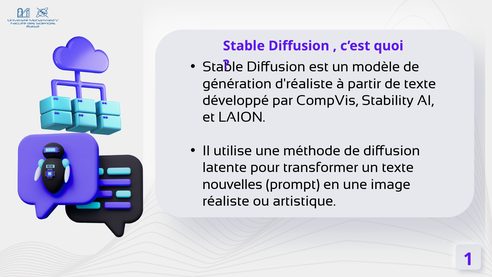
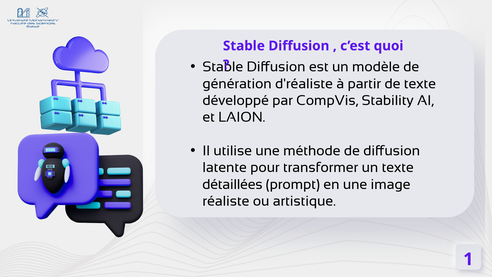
nouvelles: nouvelles -> détaillées (232, 184)
